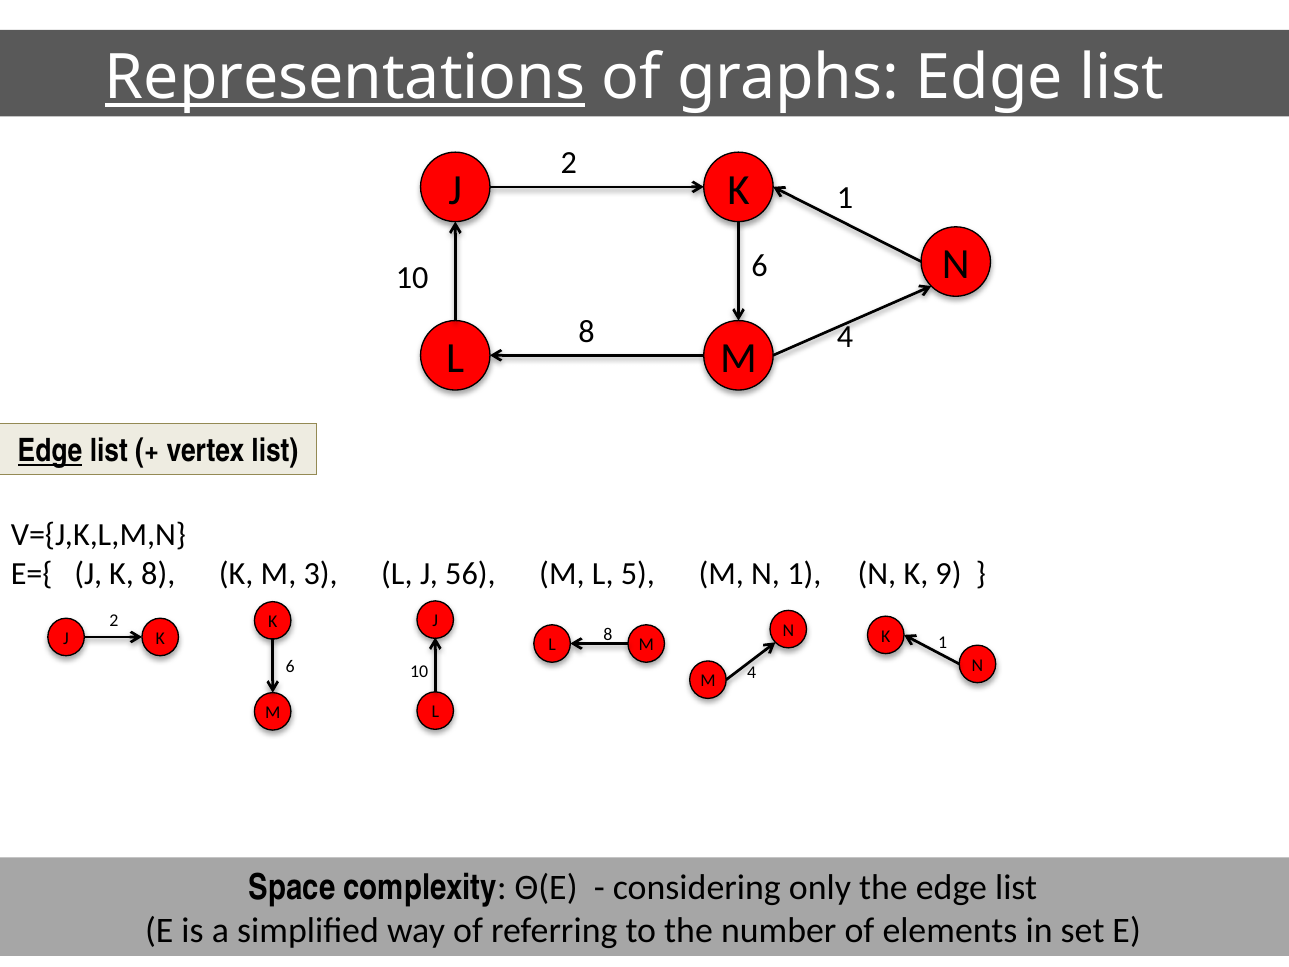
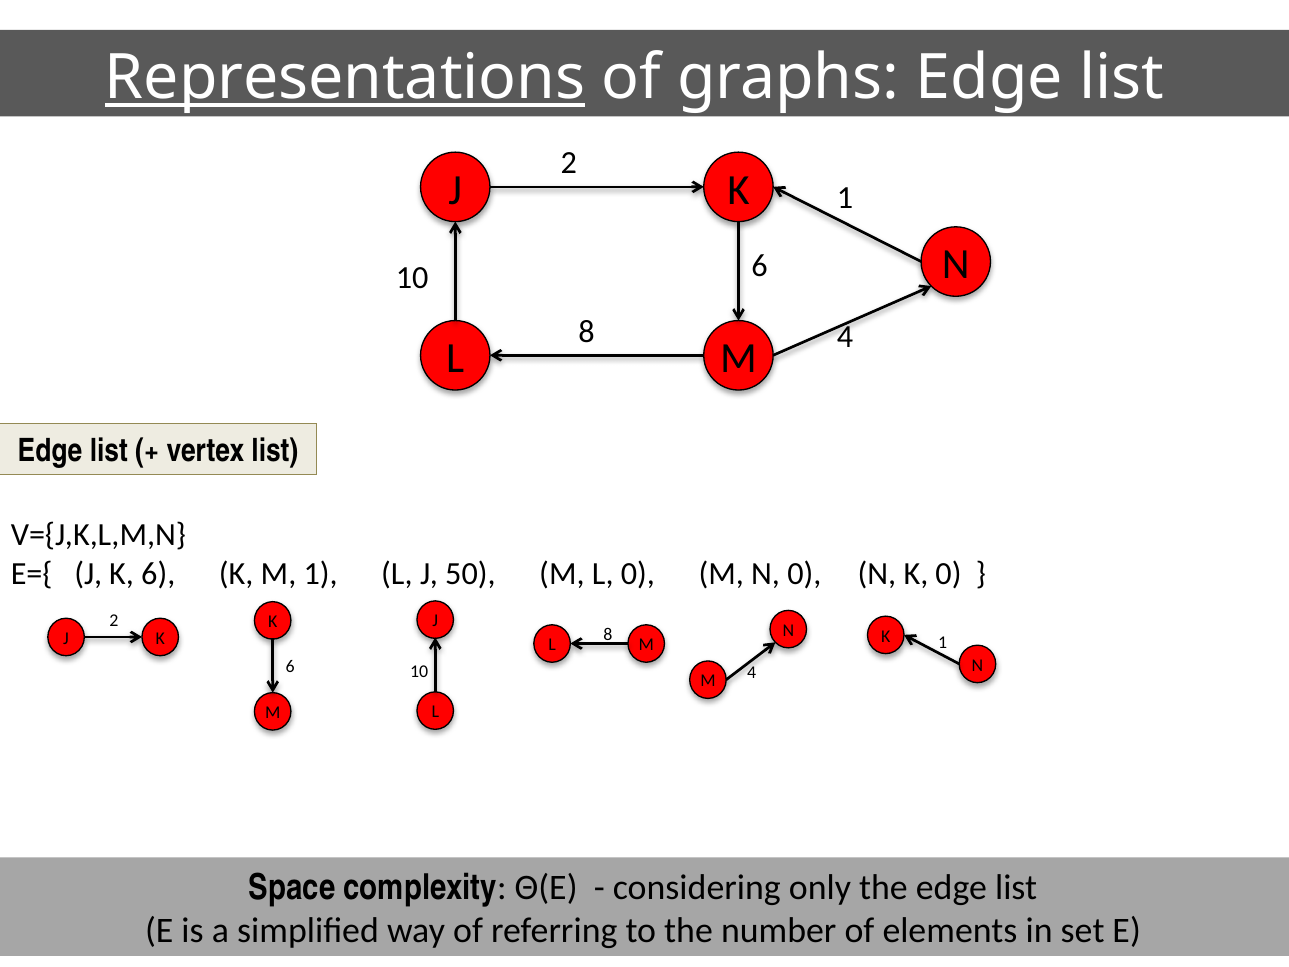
Edge underline: present -> none (50, 451)
J K 8: 8 -> 6 (158, 573)
M 3: 3 -> 1 (321, 573)
56: 56 -> 50 (470, 573)
L 5: 5 -> 0 (638, 573)
M N 1: 1 -> 0 (804, 573)
K 9: 9 -> 0 (949, 573)
